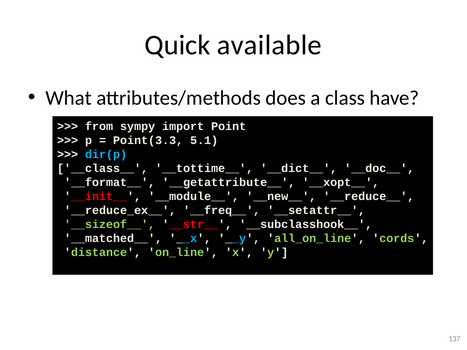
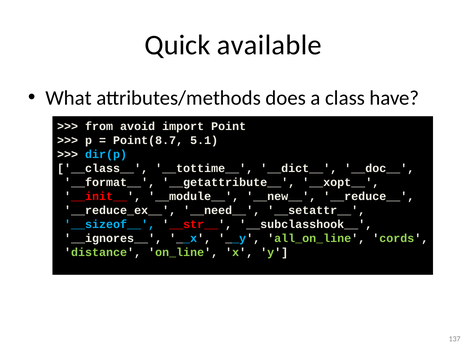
sympy: sympy -> avoid (138, 126)
Point(3.3: Point(3.3 -> Point(8.7 (148, 140)
__freq__: __freq__ -> __need__ (222, 210)
__sizeof__ colour: light green -> light blue (110, 224)
__matched__: __matched__ -> __ignores__ (113, 238)
